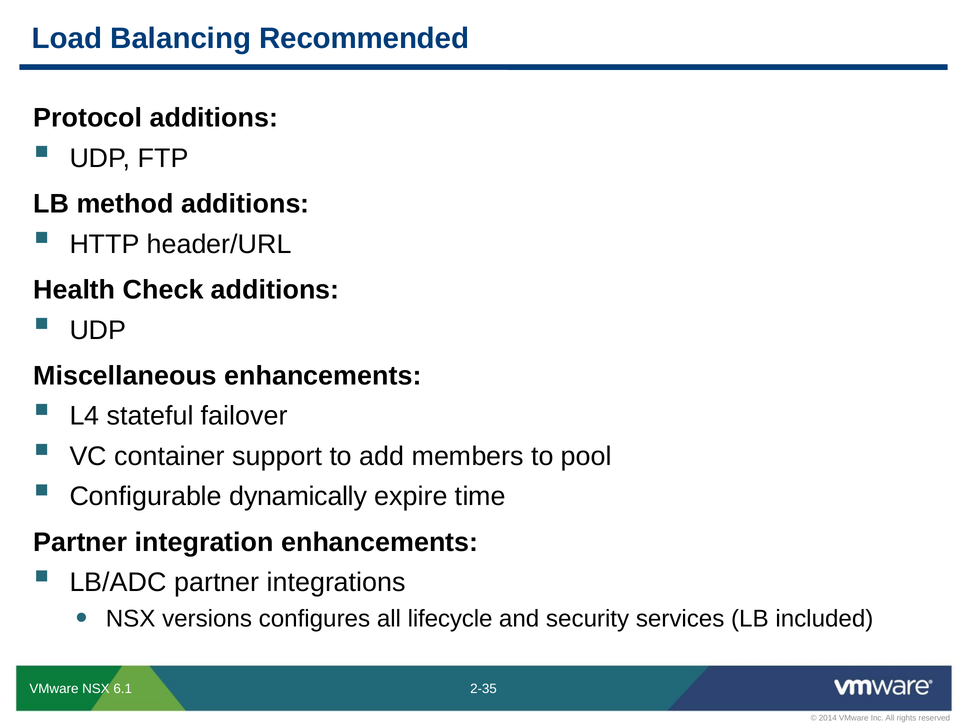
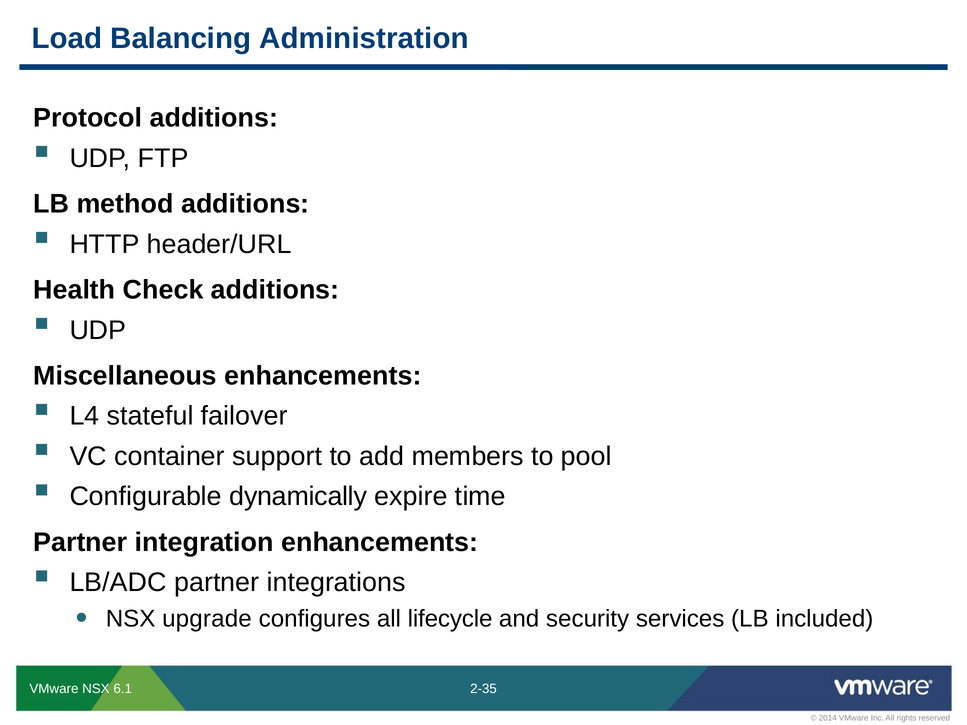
Recommended: Recommended -> Administration (364, 38)
versions: versions -> upgrade (207, 619)
